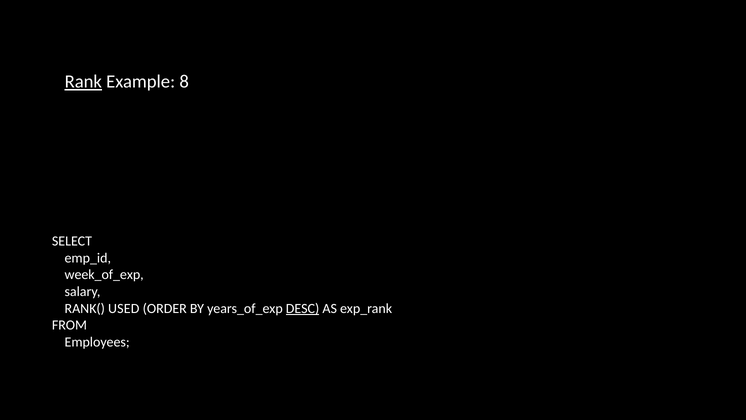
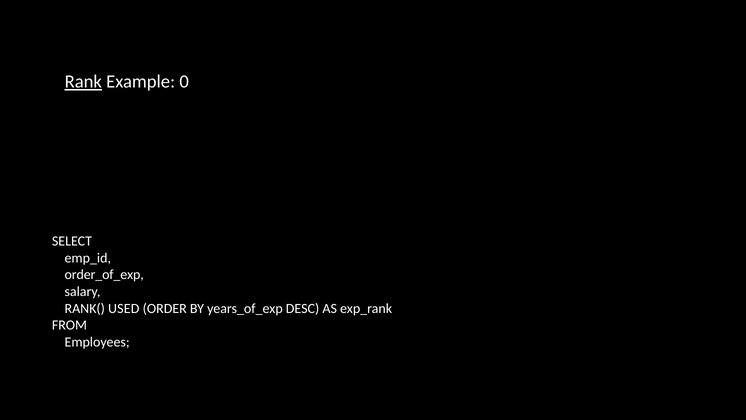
8: 8 -> 0 (184, 82)
week_of_exp: week_of_exp -> order_of_exp (104, 275)
DESC underline: present -> none (303, 308)
